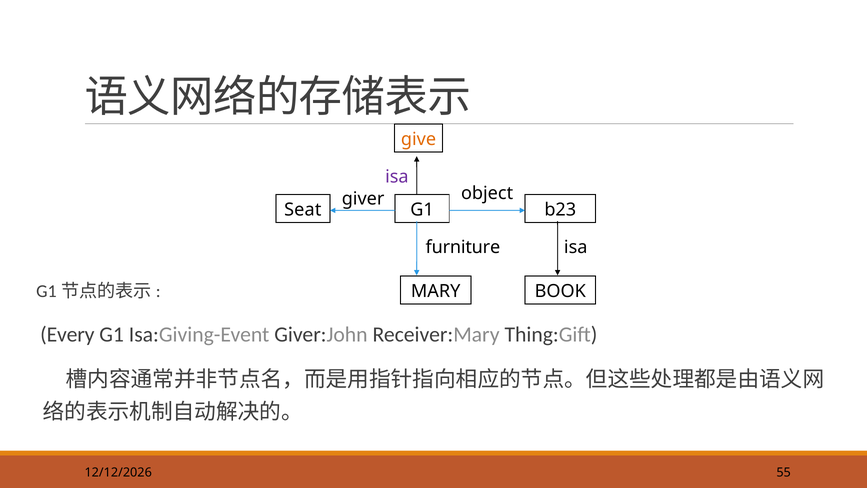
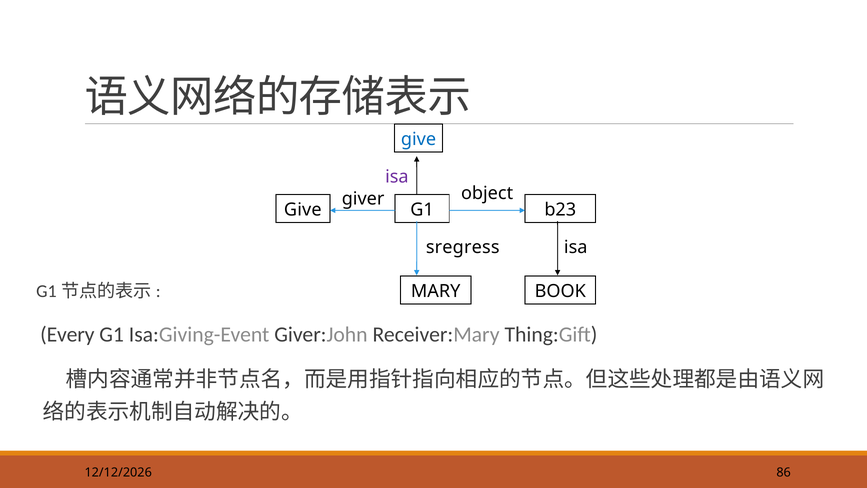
give colour: orange -> blue (419, 139)
Seat: Seat -> Give (303, 210)
furniture: furniture -> sregress (463, 247)
55: 55 -> 86 (784, 472)
